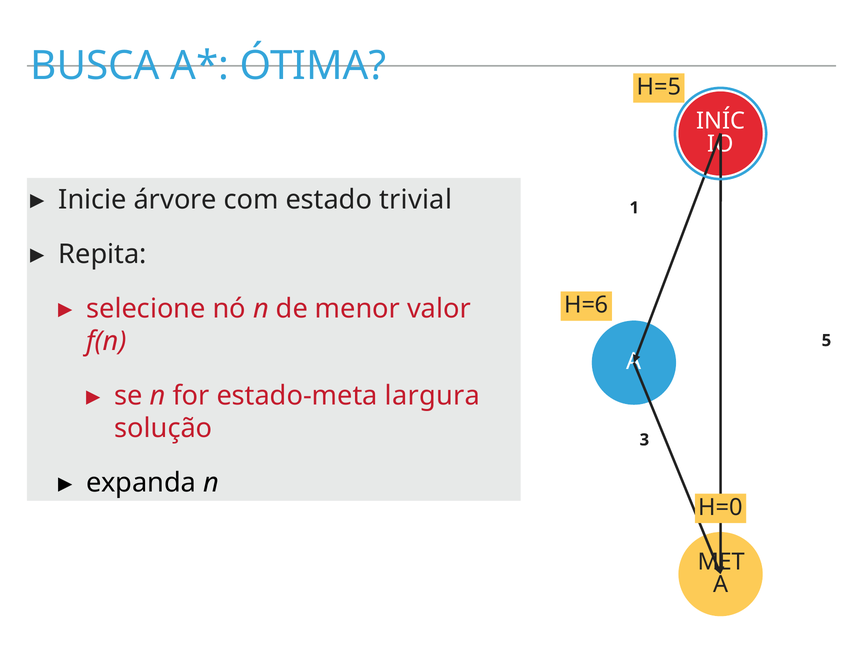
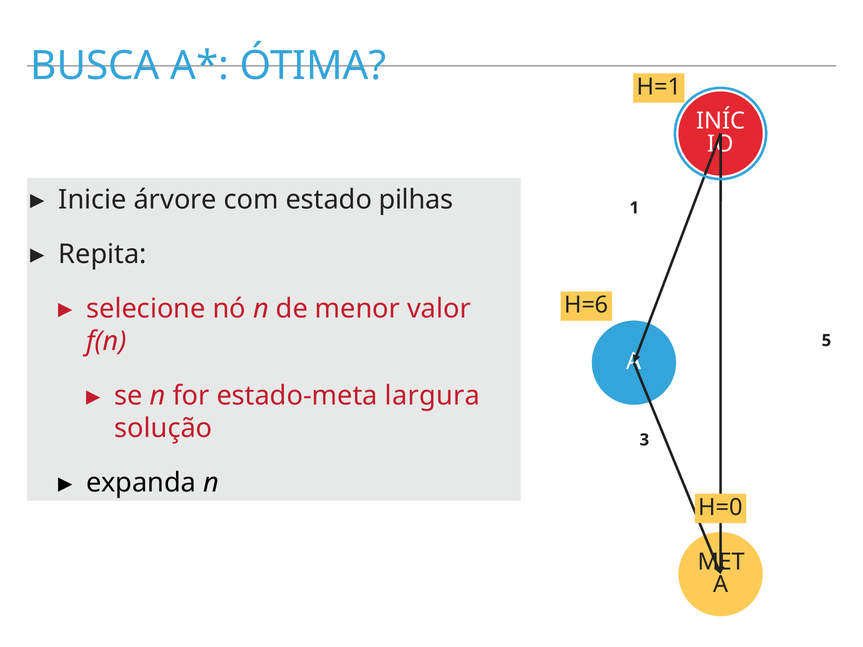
H=5: H=5 -> H=1 (659, 87)
trivial: trivial -> pilhas (416, 200)
